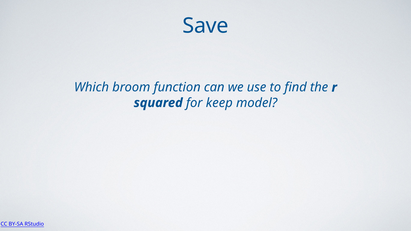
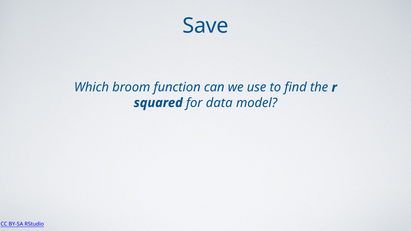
keep: keep -> data (219, 103)
